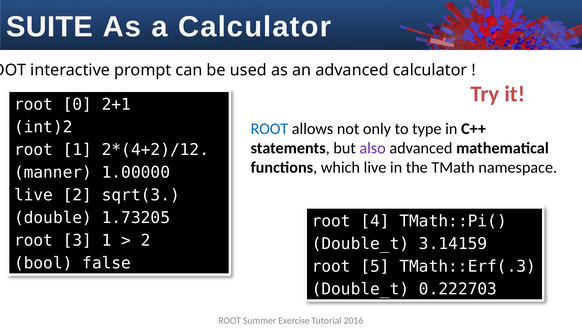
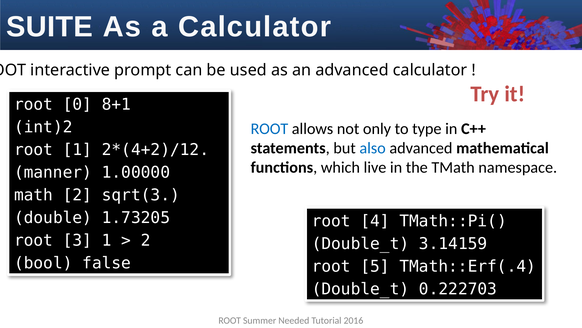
2+1: 2+1 -> 8+1 (116, 104)
also colour: purple -> blue (373, 148)
live: live -> math (33, 195)
TMath::Erf(.3: TMath::Erf(.3 -> TMath::Erf(.4 (468, 266)
Exercise: Exercise -> Needed (294, 320)
